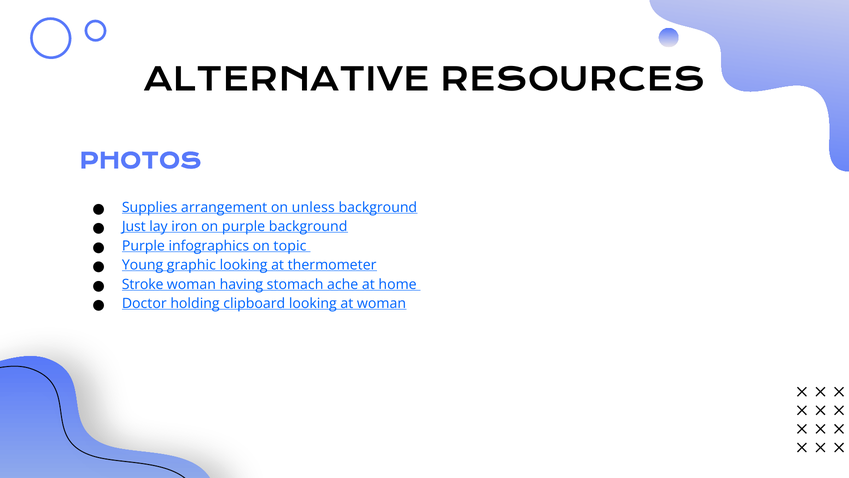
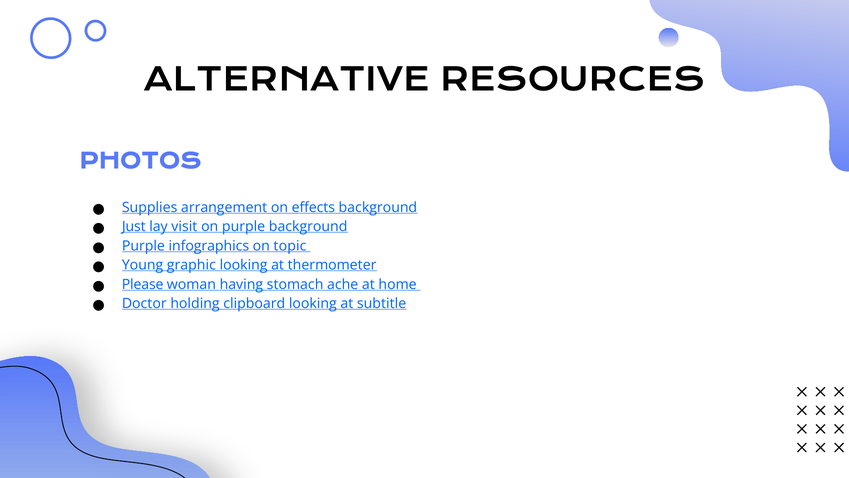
unless: unless -> effects (313, 207)
iron: iron -> visit (184, 227)
Stroke: Stroke -> Please (143, 284)
at woman: woman -> subtitle (382, 304)
